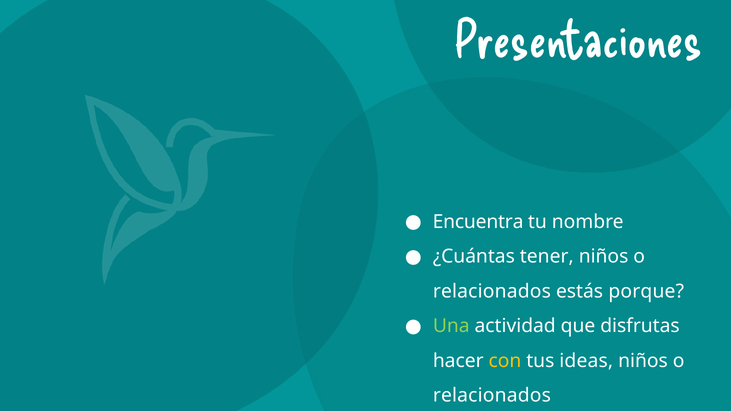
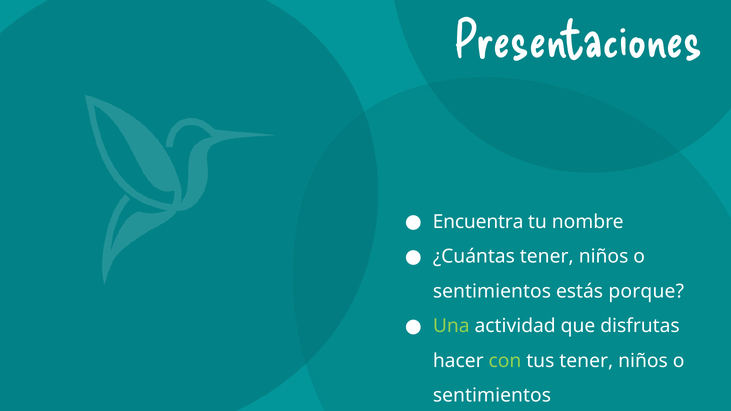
relacionados: relacionados -> sentimientos (492, 291)
con colour: yellow -> light green (505, 361)
tus ideas: ideas -> tener (586, 361)
relacionados: relacionados -> sentimientos (492, 396)
